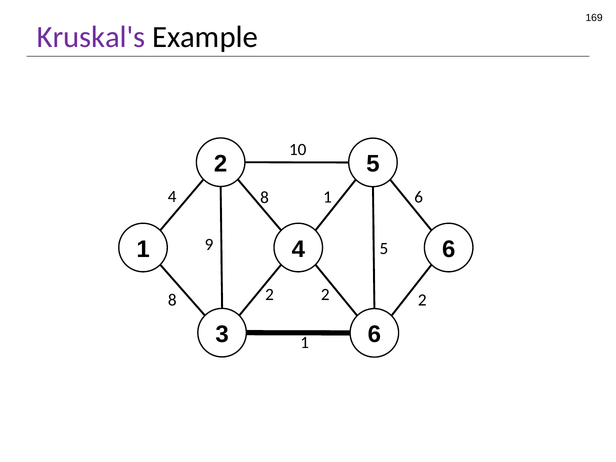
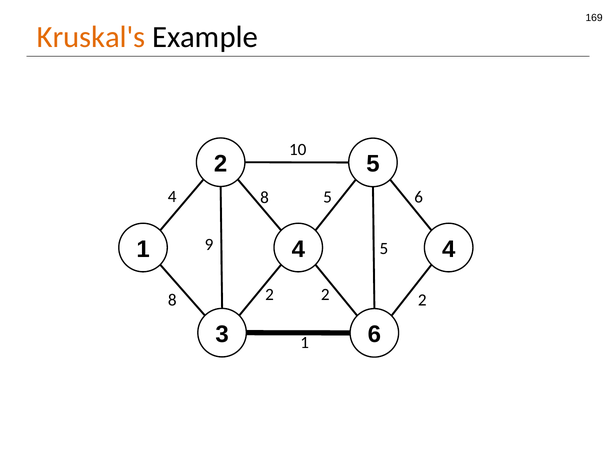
Kruskal's colour: purple -> orange (91, 37)
1: 1 -> 5 (327, 197)
4 6: 6 -> 4 (449, 249)
